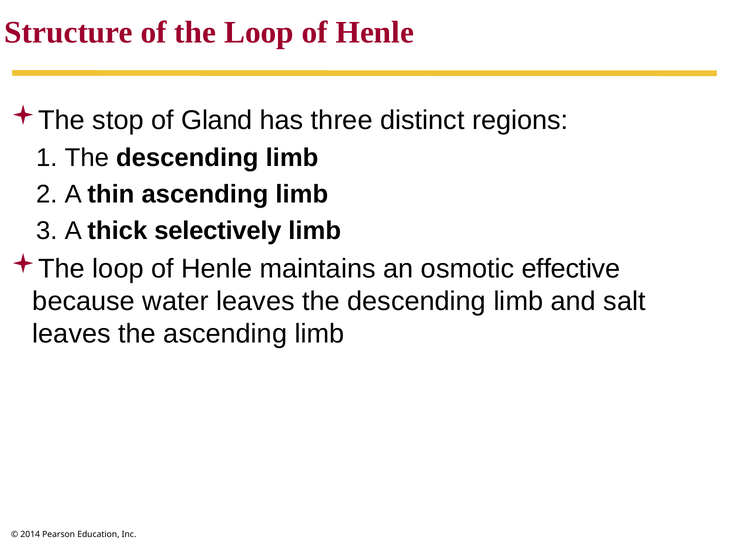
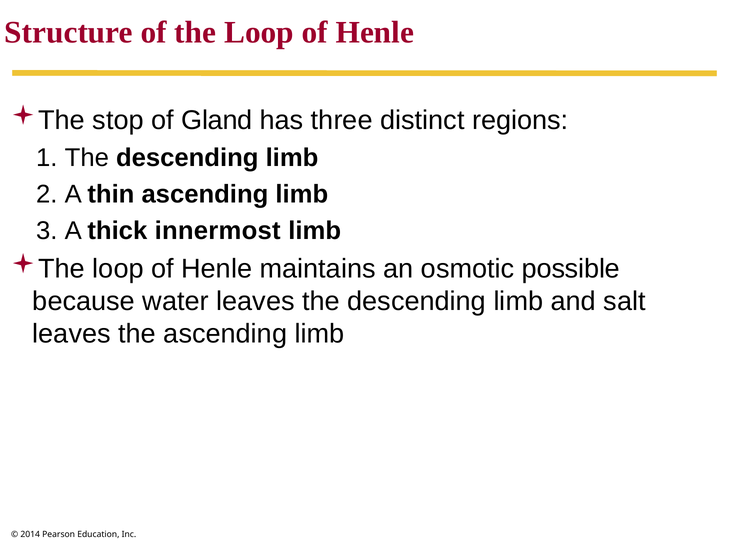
selectively: selectively -> innermost (218, 231)
effective: effective -> possible (571, 269)
